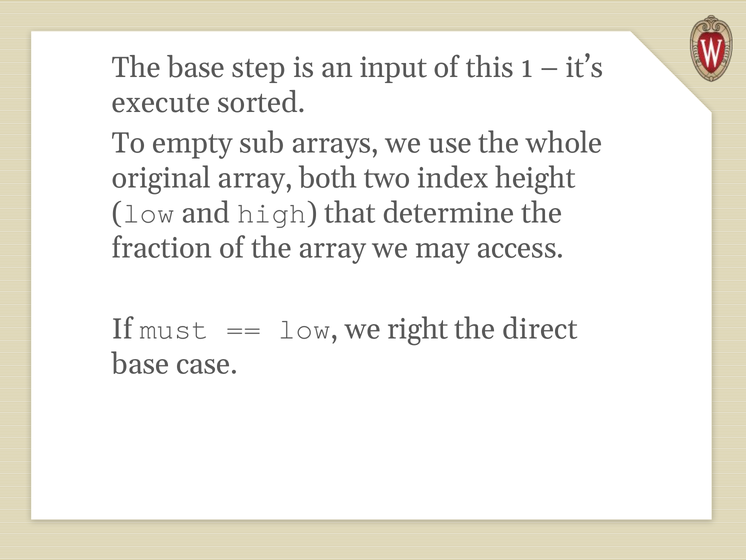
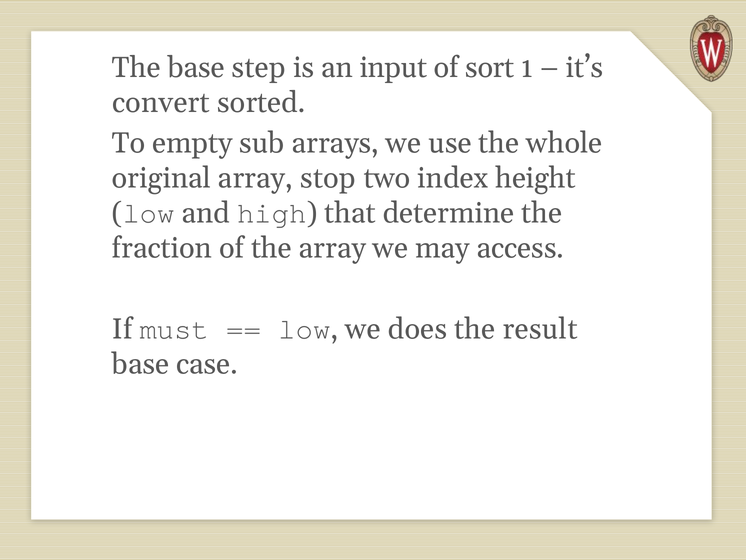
this: this -> sort (490, 68)
execute: execute -> convert (161, 103)
both: both -> stop (328, 178)
right: right -> does (417, 329)
direct: direct -> result (540, 329)
